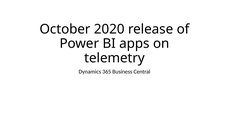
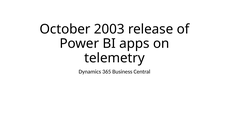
2020: 2020 -> 2003 (109, 29)
